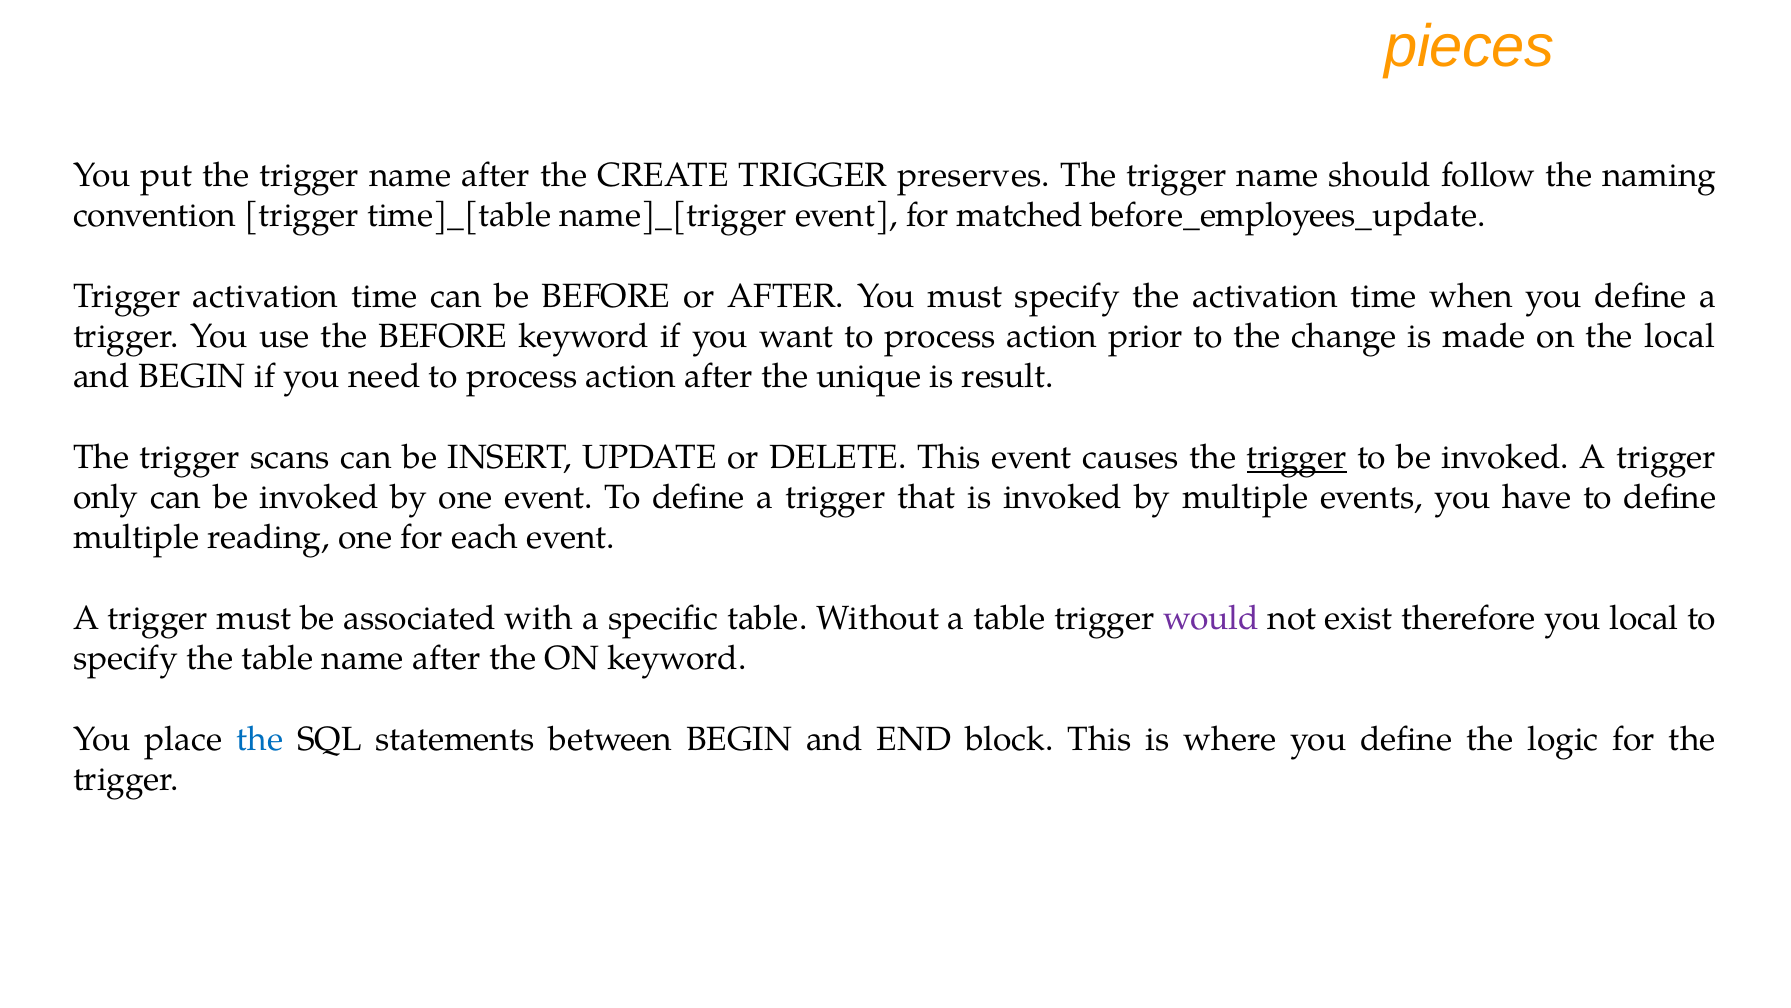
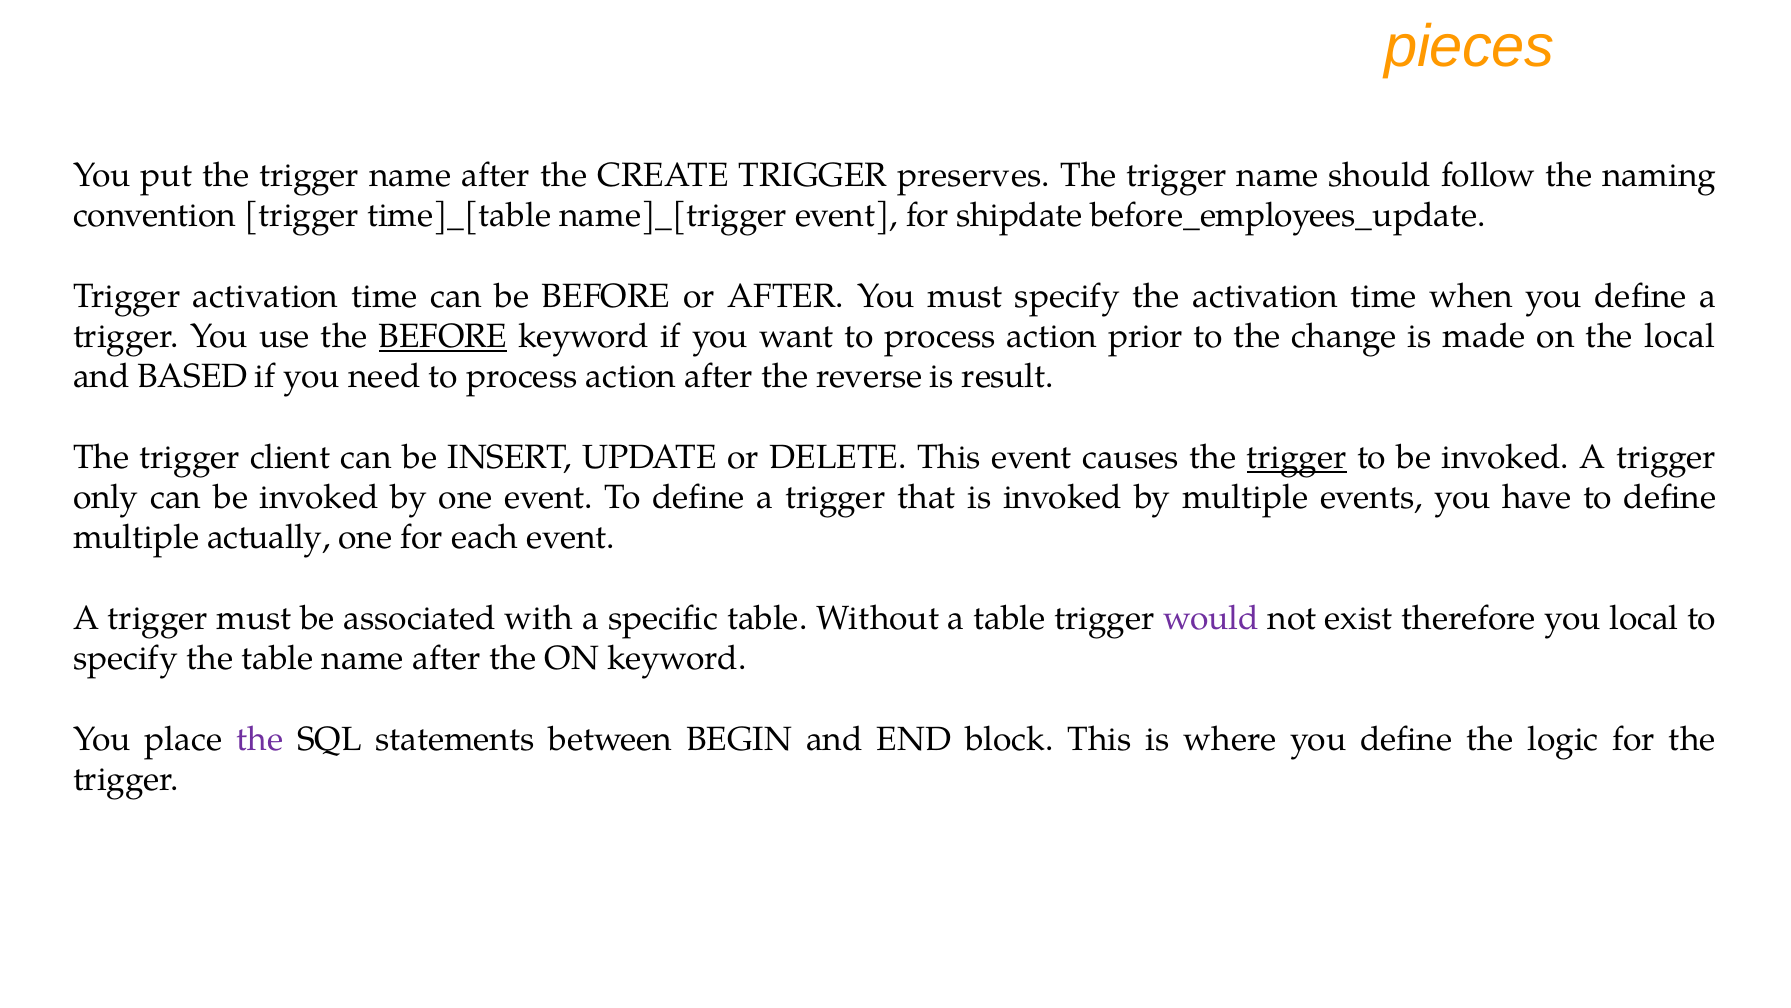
matched: matched -> shipdate (1020, 215)
BEFORE underline: none -> present (443, 336)
and BEGIN: BEGIN -> BASED (192, 376)
unique: unique -> reverse (869, 376)
scans: scans -> client (290, 457)
reading: reading -> actually (269, 538)
the colour: blue -> purple (260, 739)
